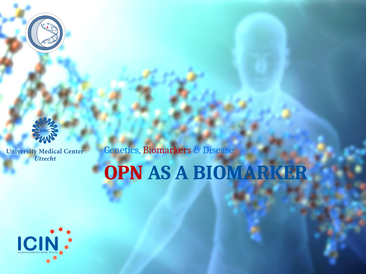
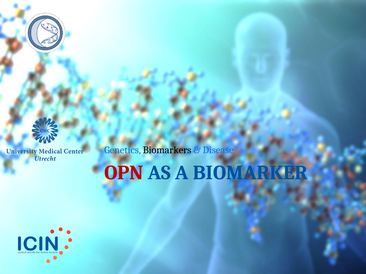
Biomarkers colour: red -> black (167, 150)
